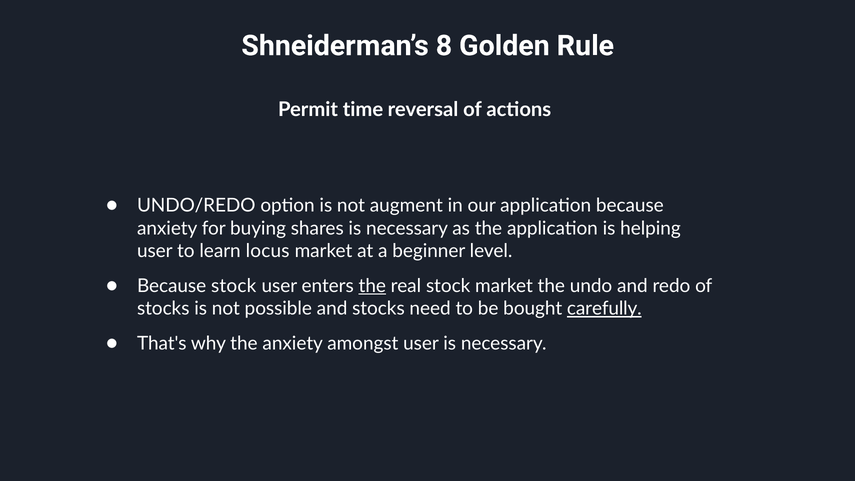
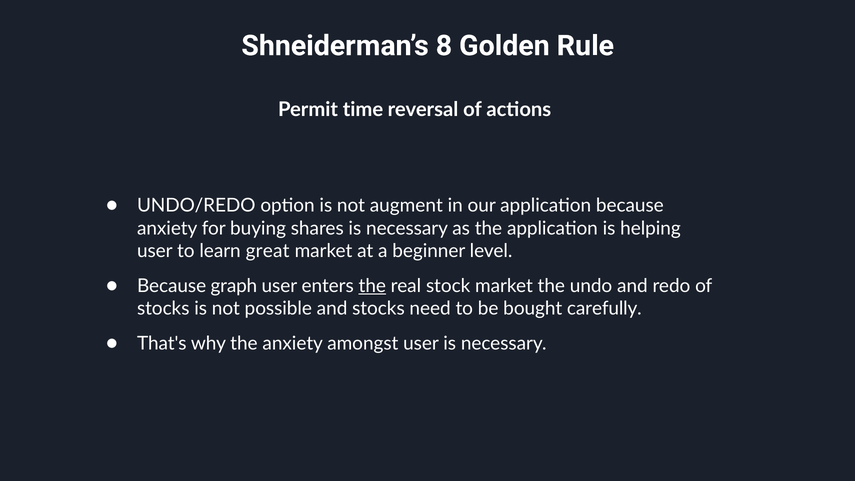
locus: locus -> great (268, 251)
Because stock: stock -> graph (234, 286)
carefully underline: present -> none (604, 309)
